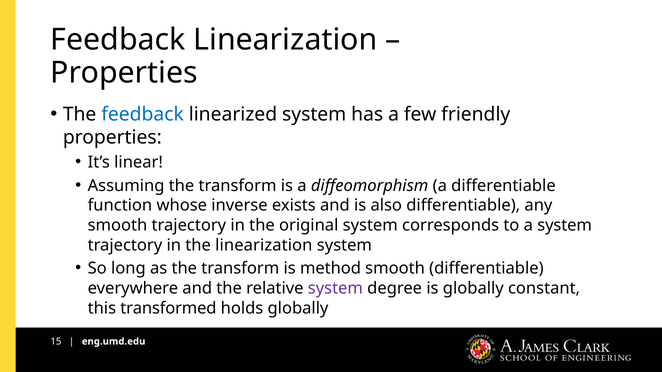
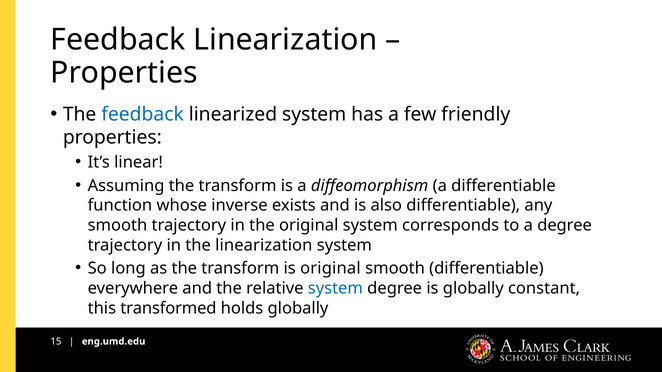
a system: system -> degree (565, 226)
is method: method -> original (330, 269)
system colour: purple -> blue (335, 289)
